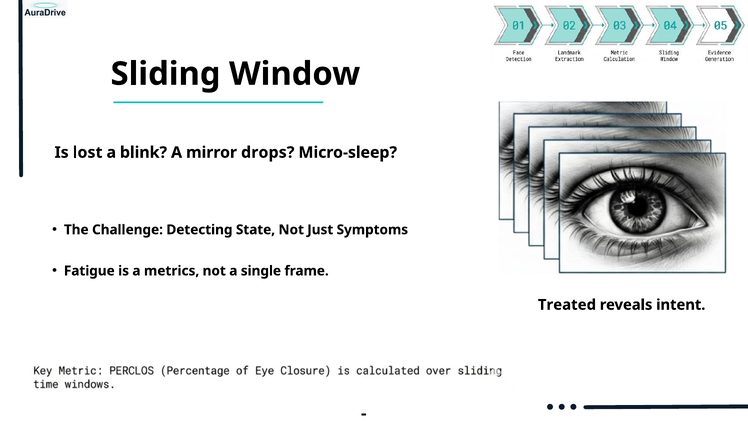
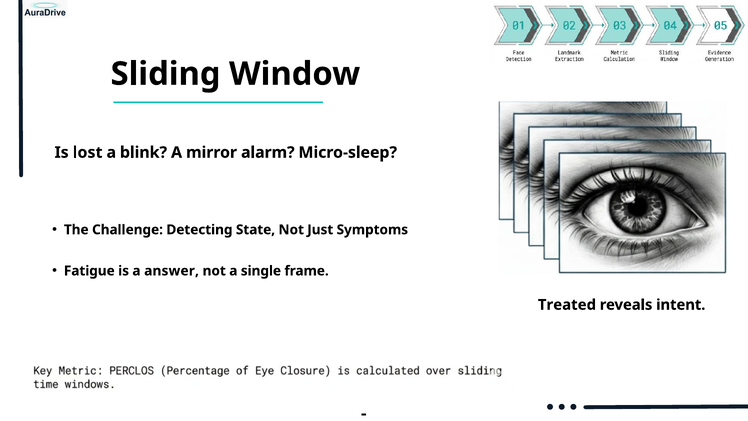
drops: drops -> alarm (268, 152)
metrics: metrics -> answer (172, 271)
